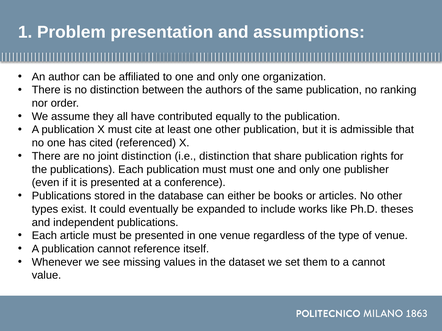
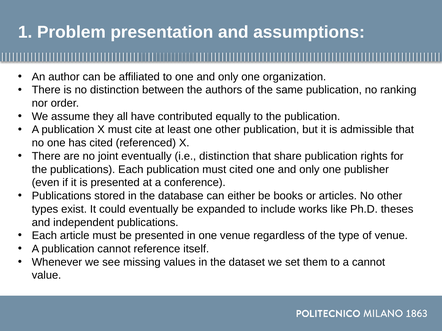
joint distinction: distinction -> eventually (146, 156)
must must: must -> cited (241, 170)
